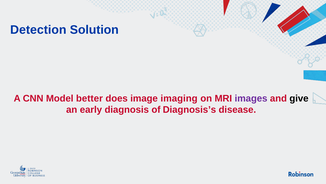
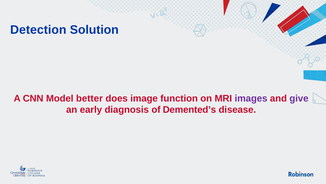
imaging: imaging -> function (179, 98)
give colour: black -> purple (299, 98)
Diagnosis’s: Diagnosis’s -> Demented’s (189, 109)
